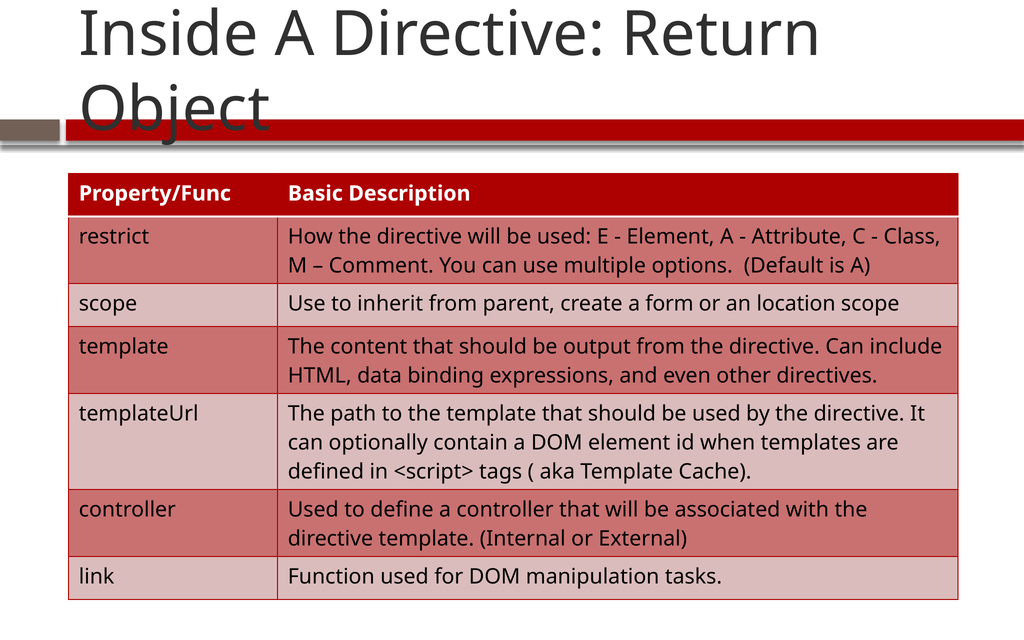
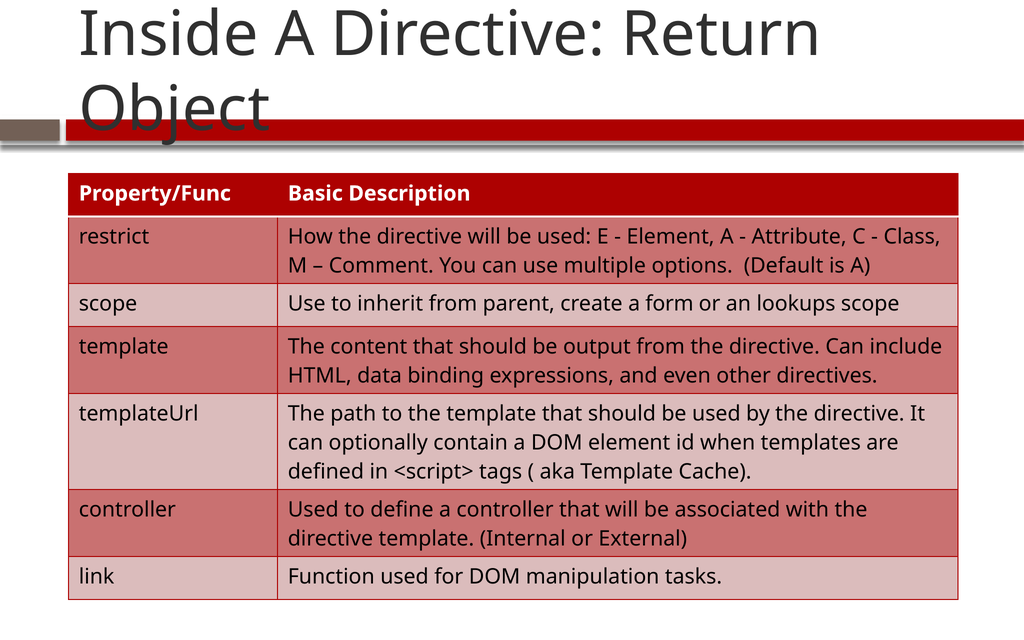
location: location -> lookups (796, 304)
